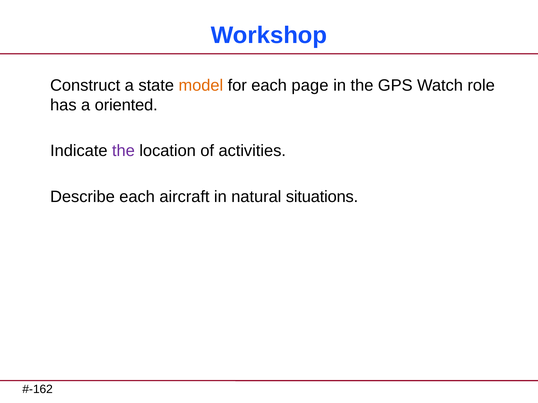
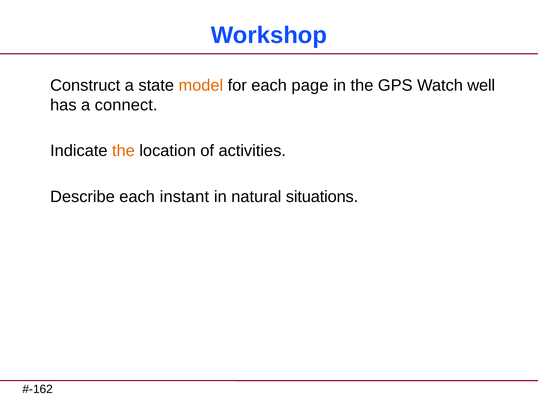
role: role -> well (481, 85)
oriented: oriented -> connect (126, 105)
the colour: purple -> orange (123, 151)
aircraft: aircraft -> instant (184, 197)
